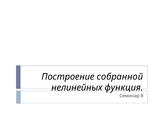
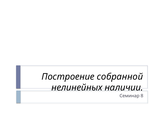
функция: функция -> наличии (124, 88)
